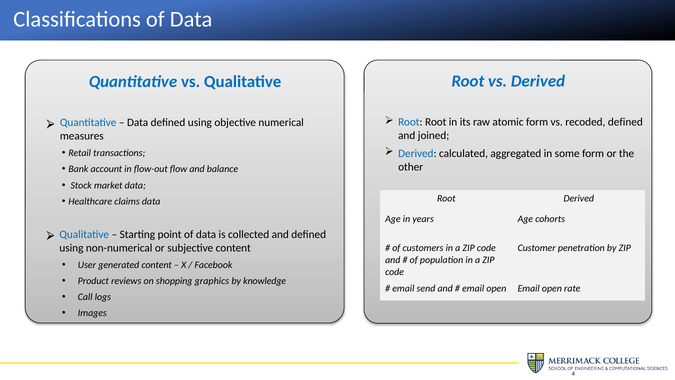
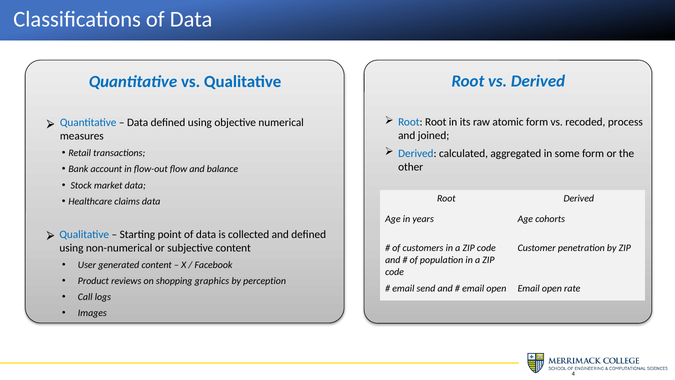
recoded defined: defined -> process (625, 122)
knowledge: knowledge -> perception (265, 281)
